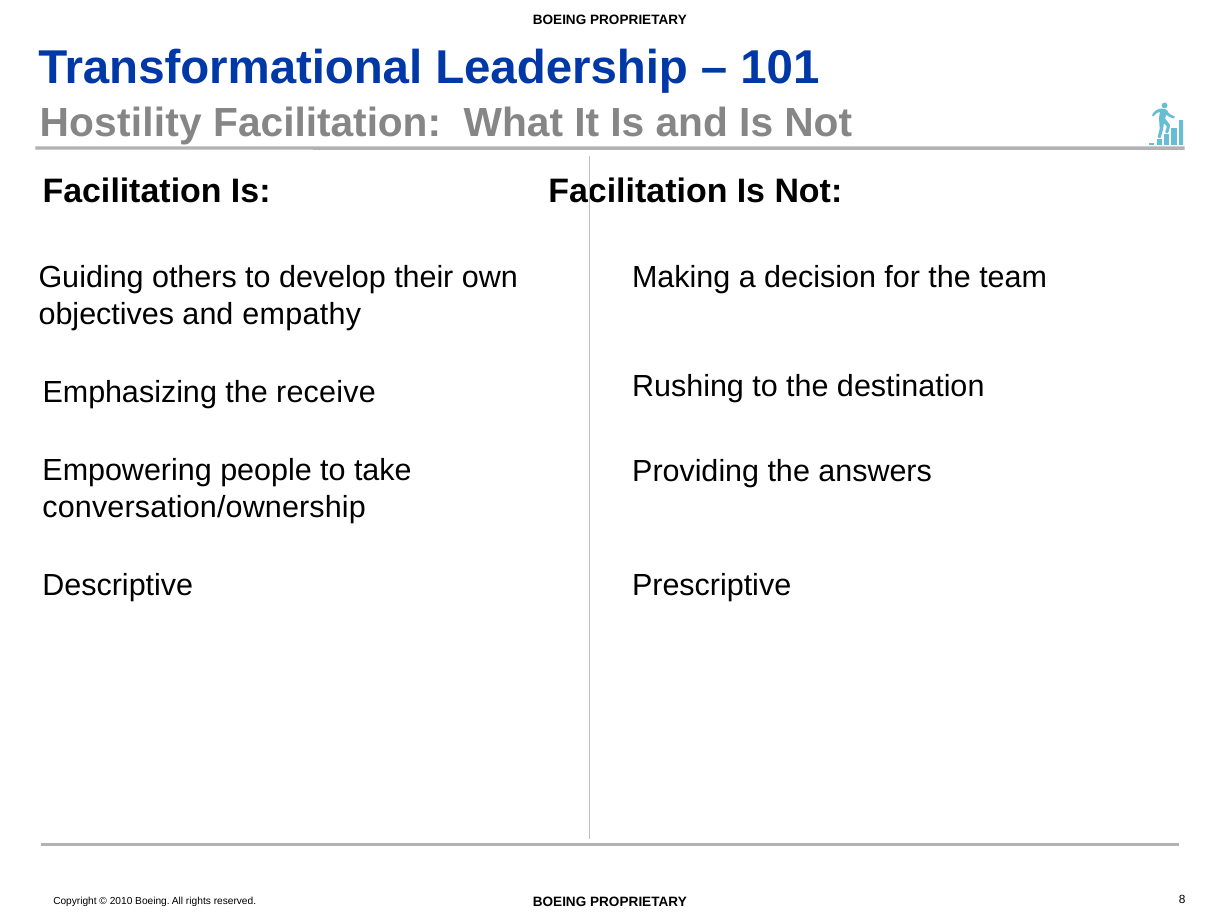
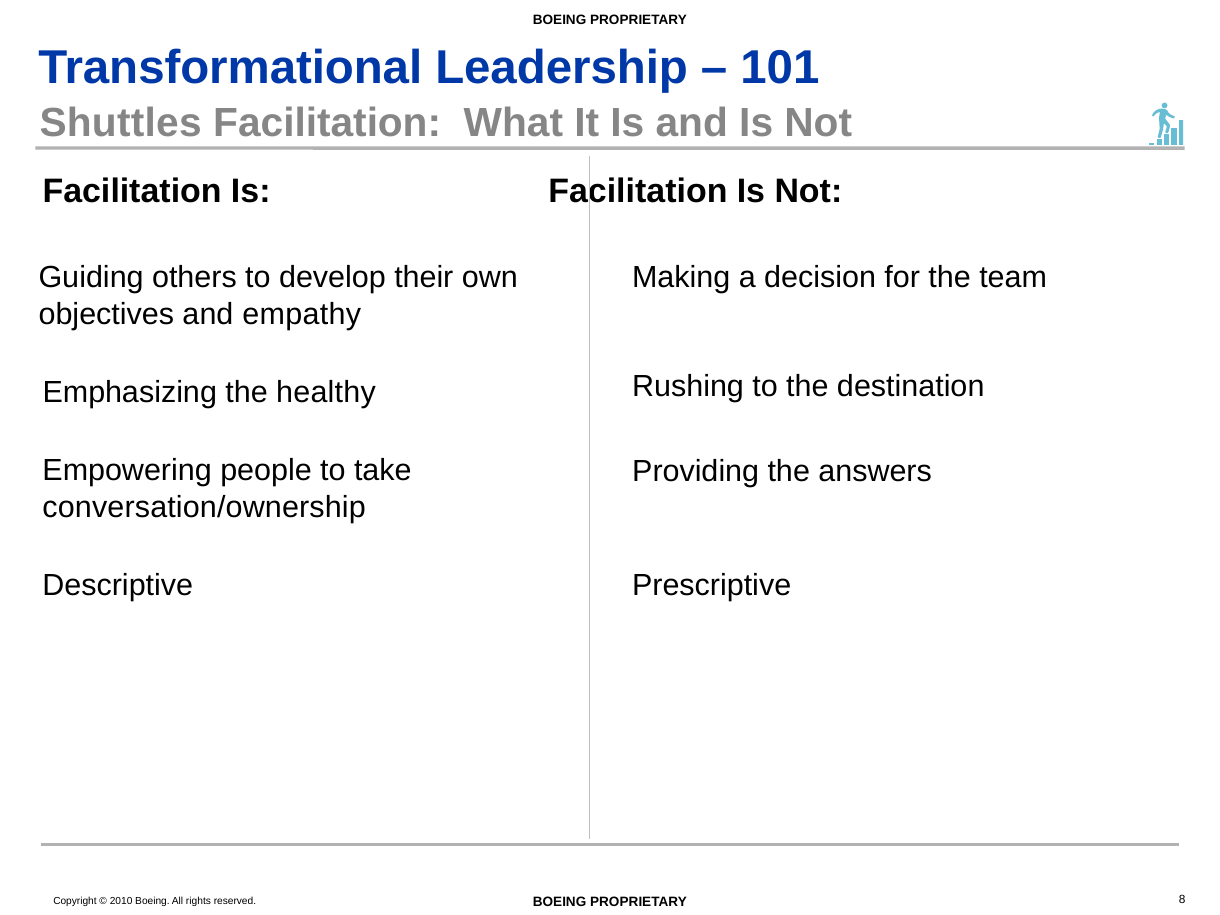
Hostility: Hostility -> Shuttles (121, 123)
receive: receive -> healthy (326, 393)
